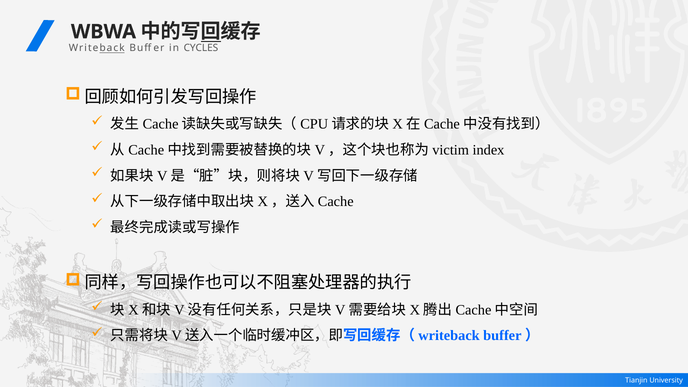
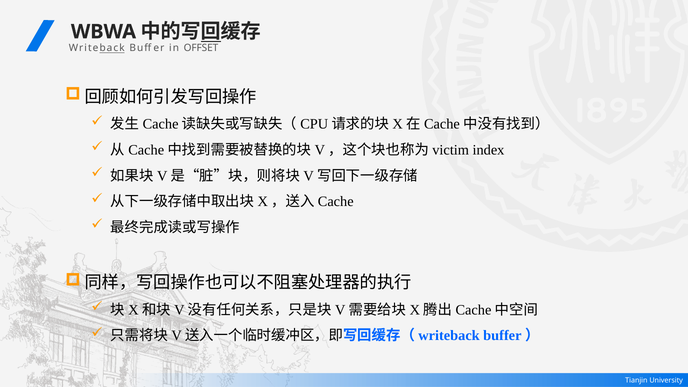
CYCLES: CYCLES -> OFFSET (201, 48)
